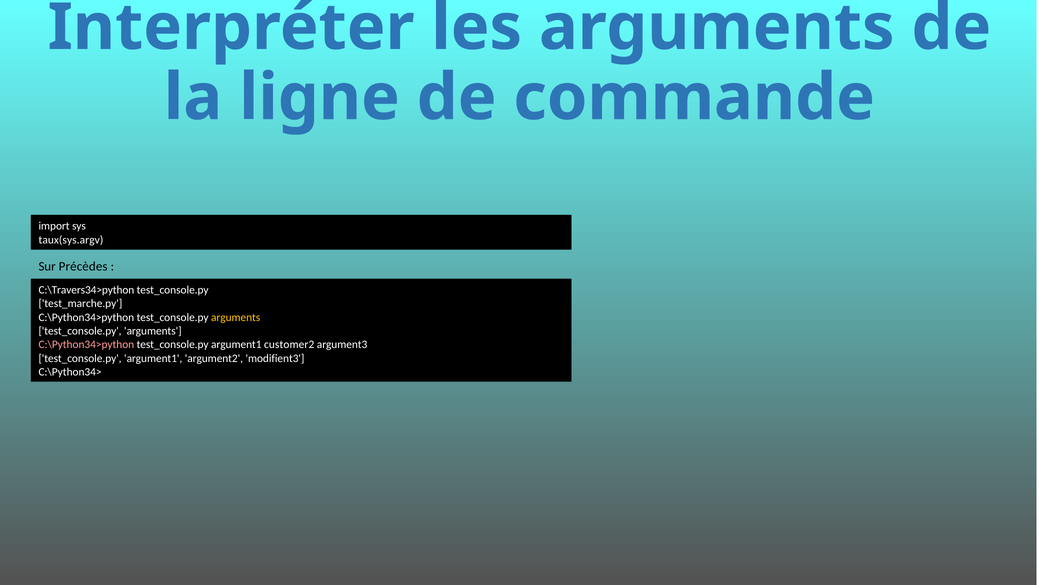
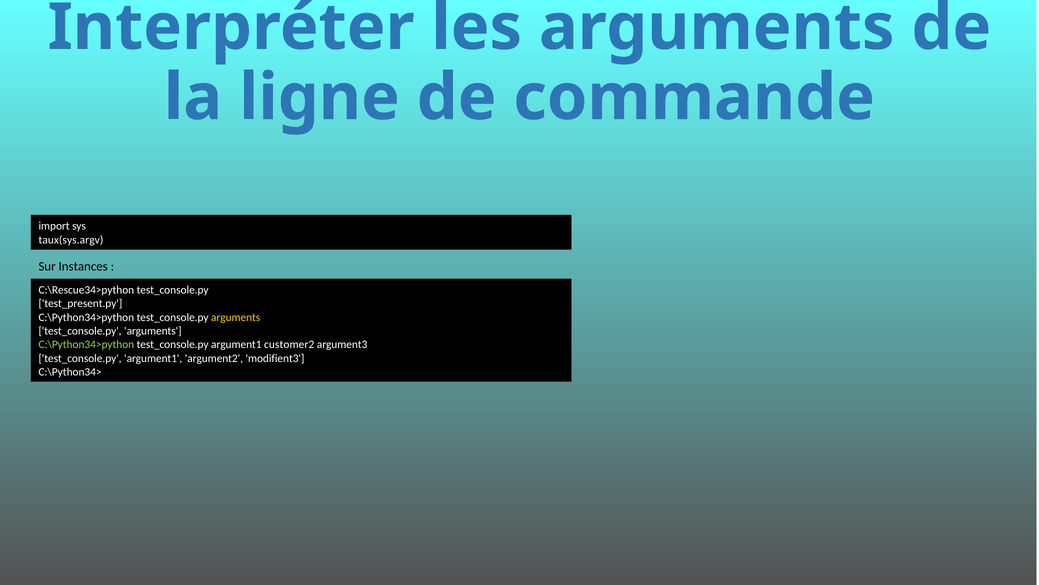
Précèdes: Précèdes -> Instances (83, 266)
C:\Travers34>python: C:\Travers34>python -> C:\Rescue34>python (86, 290)
test_marche.py: test_marche.py -> test_present.py (80, 303)
C:\Python34>python colour: pink -> light green (86, 344)
